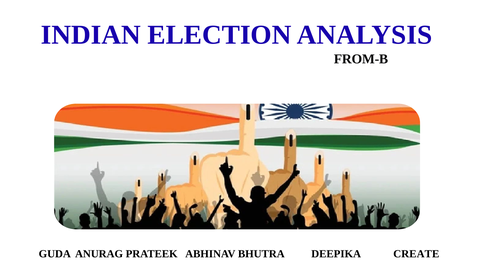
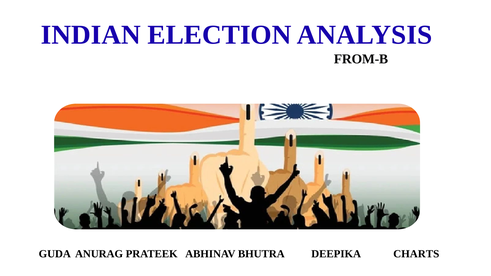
CREATE: CREATE -> CHARTS (416, 254)
